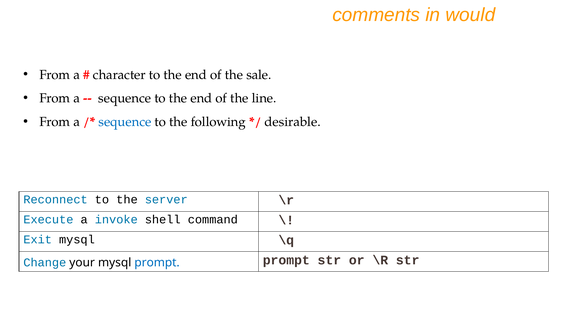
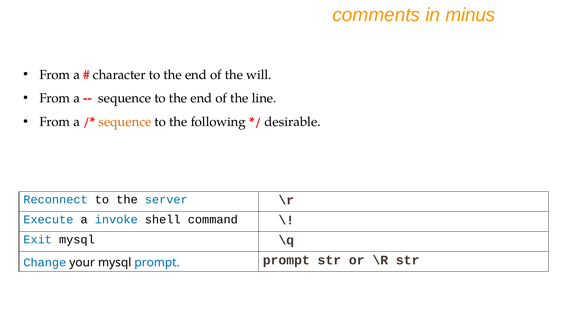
would: would -> minus (471, 15)
sale: sale -> will (259, 75)
sequence colour: blue -> orange (125, 122)
